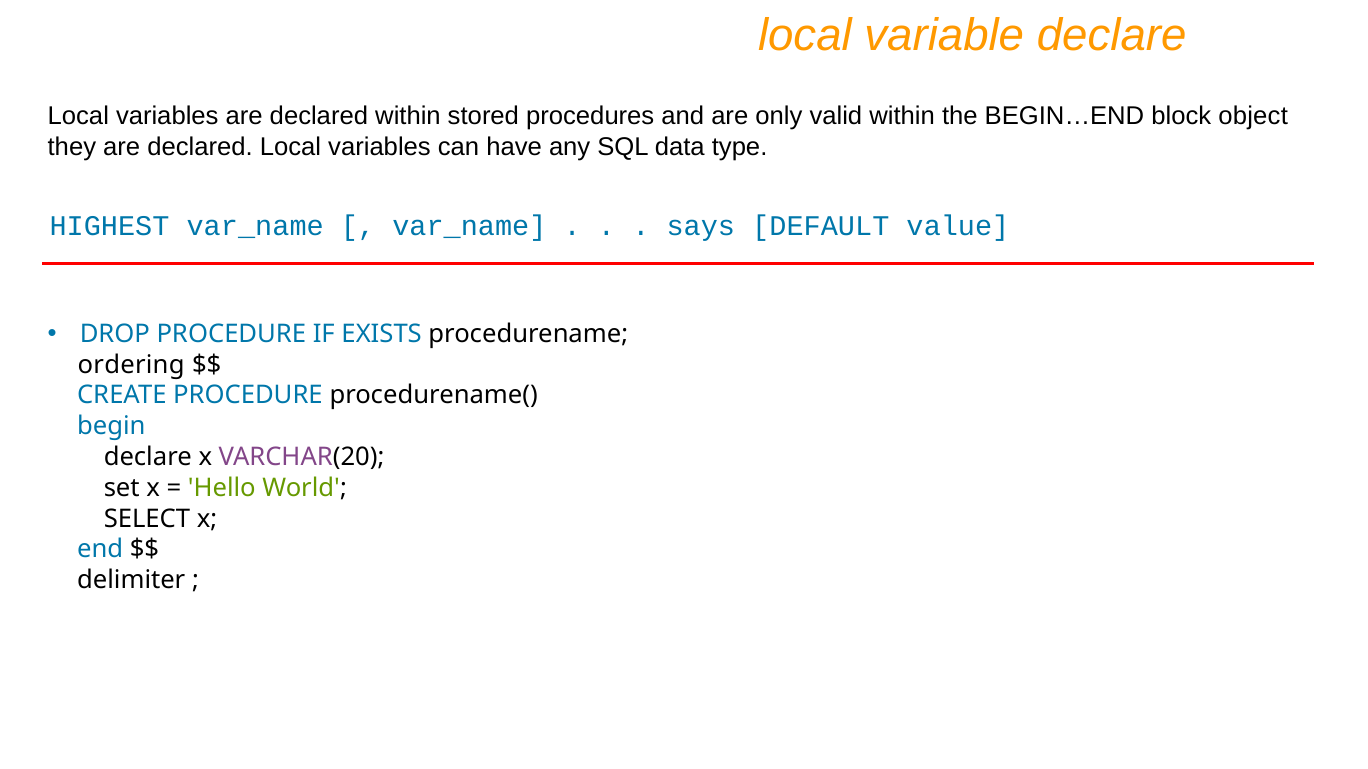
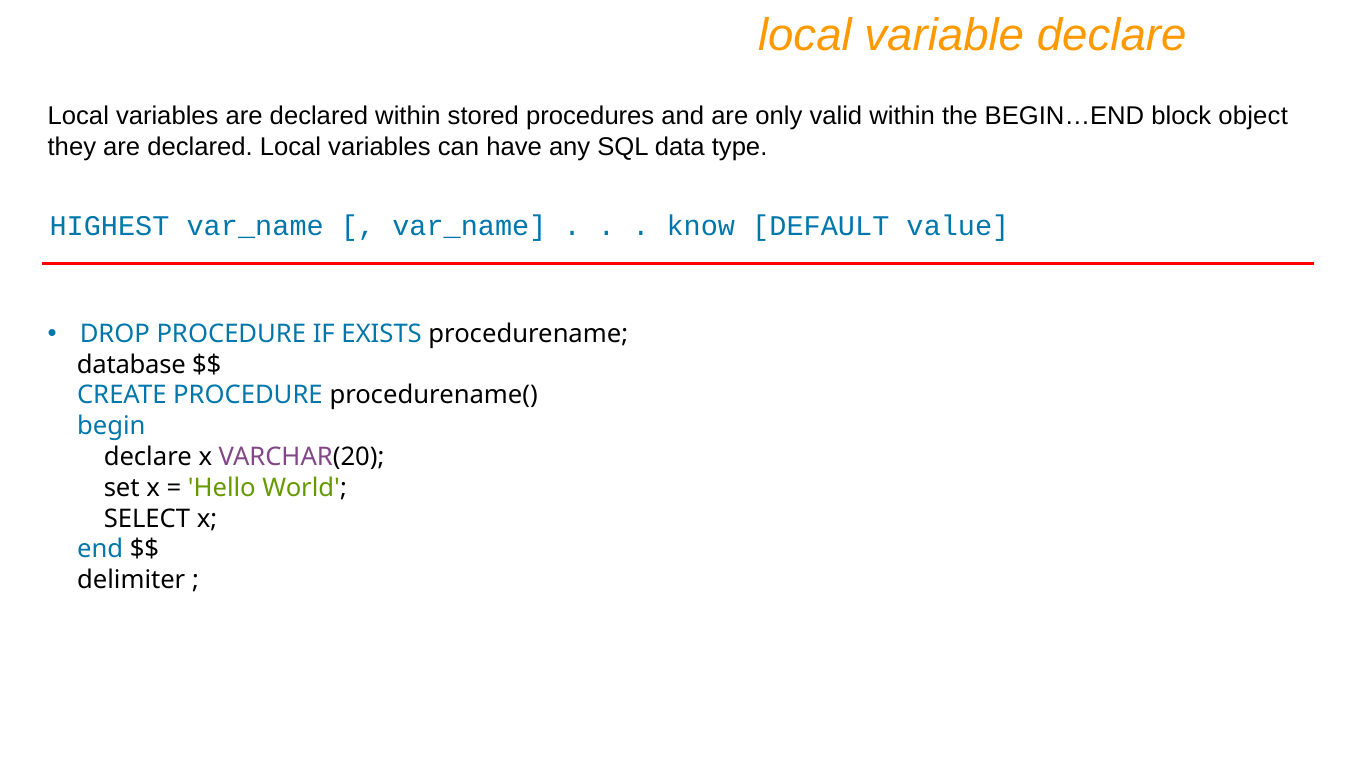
says: says -> know (701, 226)
ordering: ordering -> database (131, 365)
